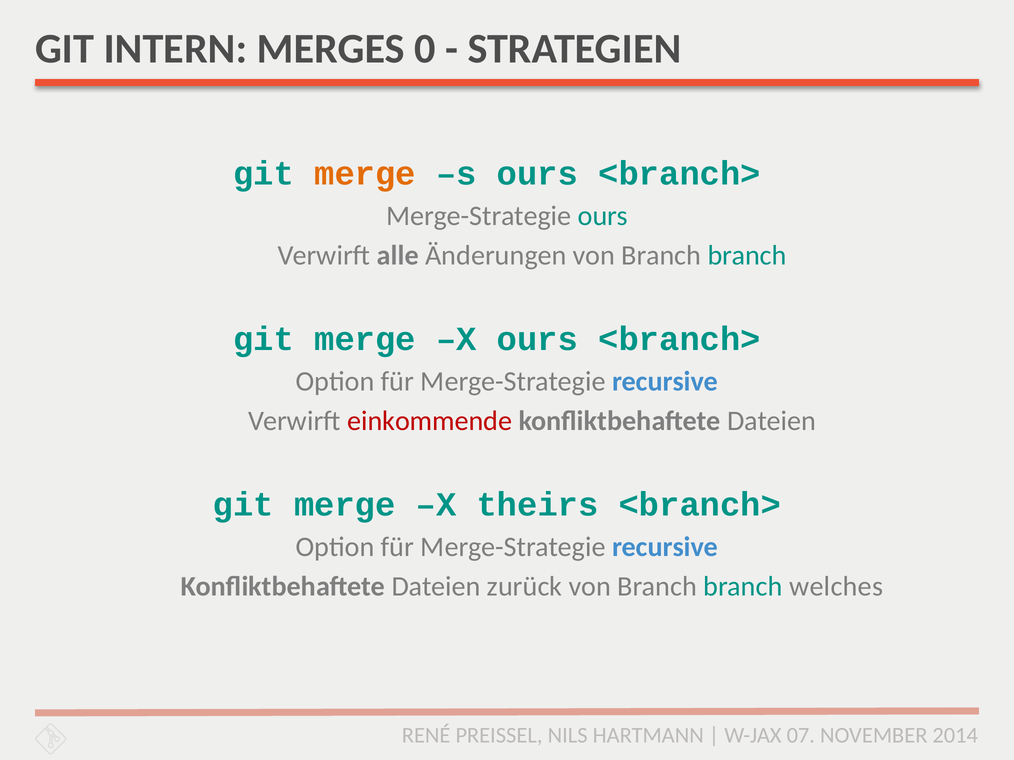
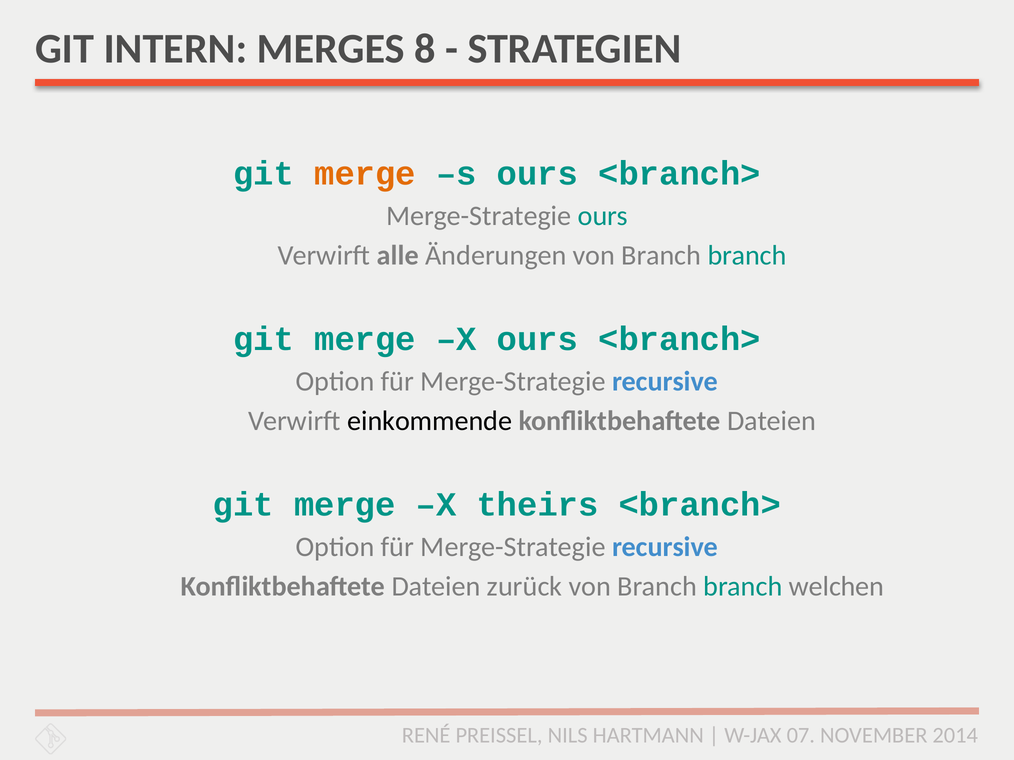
0: 0 -> 8 (425, 49)
einkommende colour: red -> black (430, 421)
welches: welches -> welchen (836, 587)
